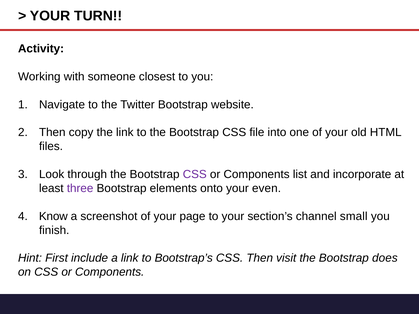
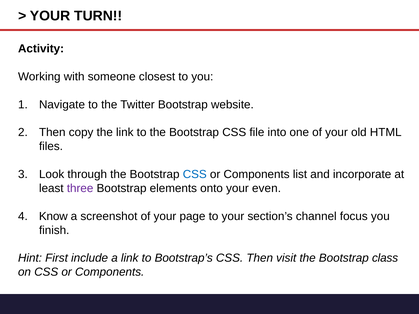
CSS colour: purple -> blue (195, 174)
small: small -> focus (354, 216)
does: does -> class (385, 258)
